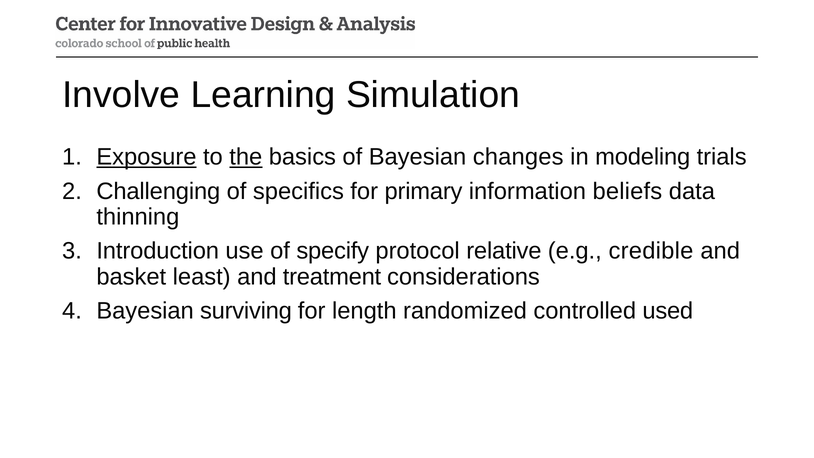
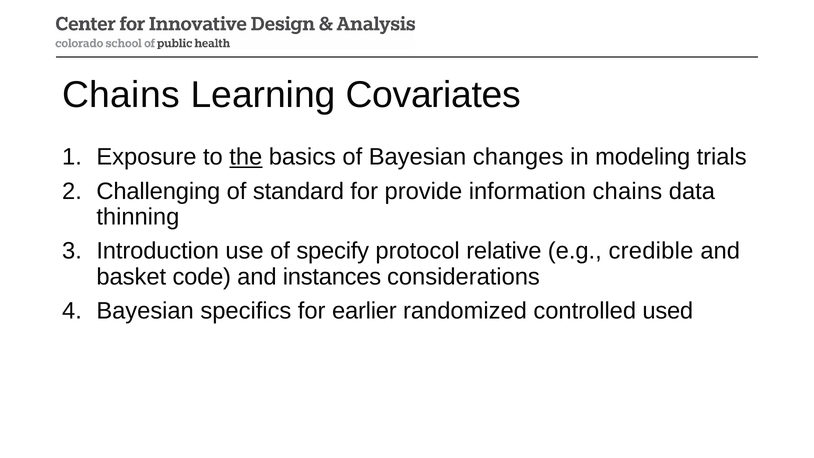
Involve: Involve -> Chains (121, 95)
Simulation: Simulation -> Covariates (433, 95)
Exposure underline: present -> none (146, 157)
specifics: specifics -> standard (299, 191)
primary: primary -> provide (423, 191)
information beliefs: beliefs -> chains (627, 191)
least: least -> code (202, 277)
treatment: treatment -> instances (332, 277)
surviving: surviving -> specifics (246, 311)
length: length -> earlier (364, 311)
